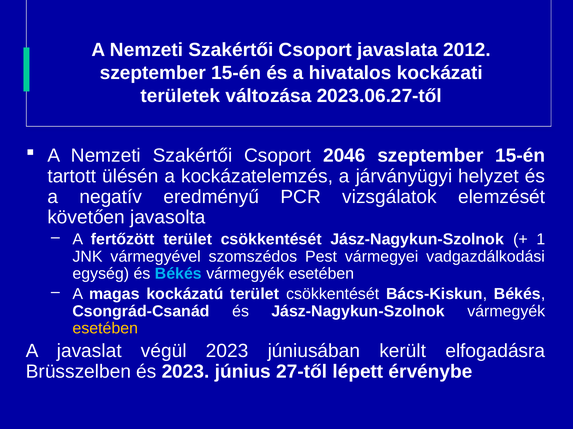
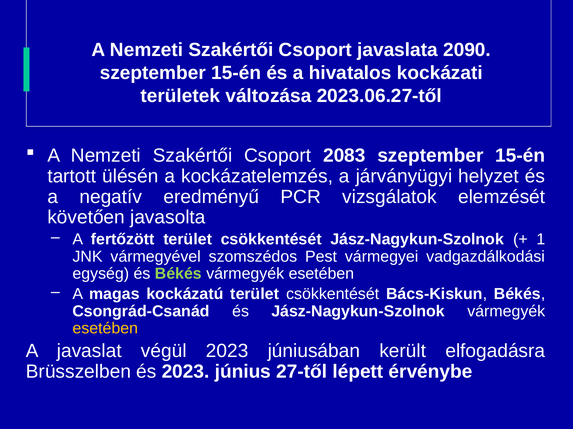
2012: 2012 -> 2090 (467, 50)
2046: 2046 -> 2083 (344, 156)
Békés colour: light blue -> light green (178, 274)
